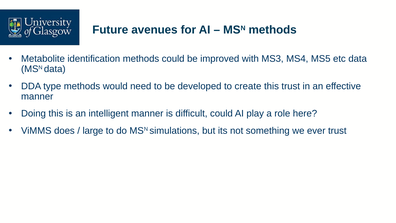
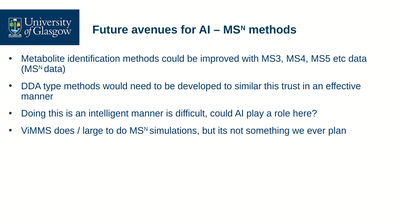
create: create -> similar (248, 86)
ever trust: trust -> plan (337, 131)
